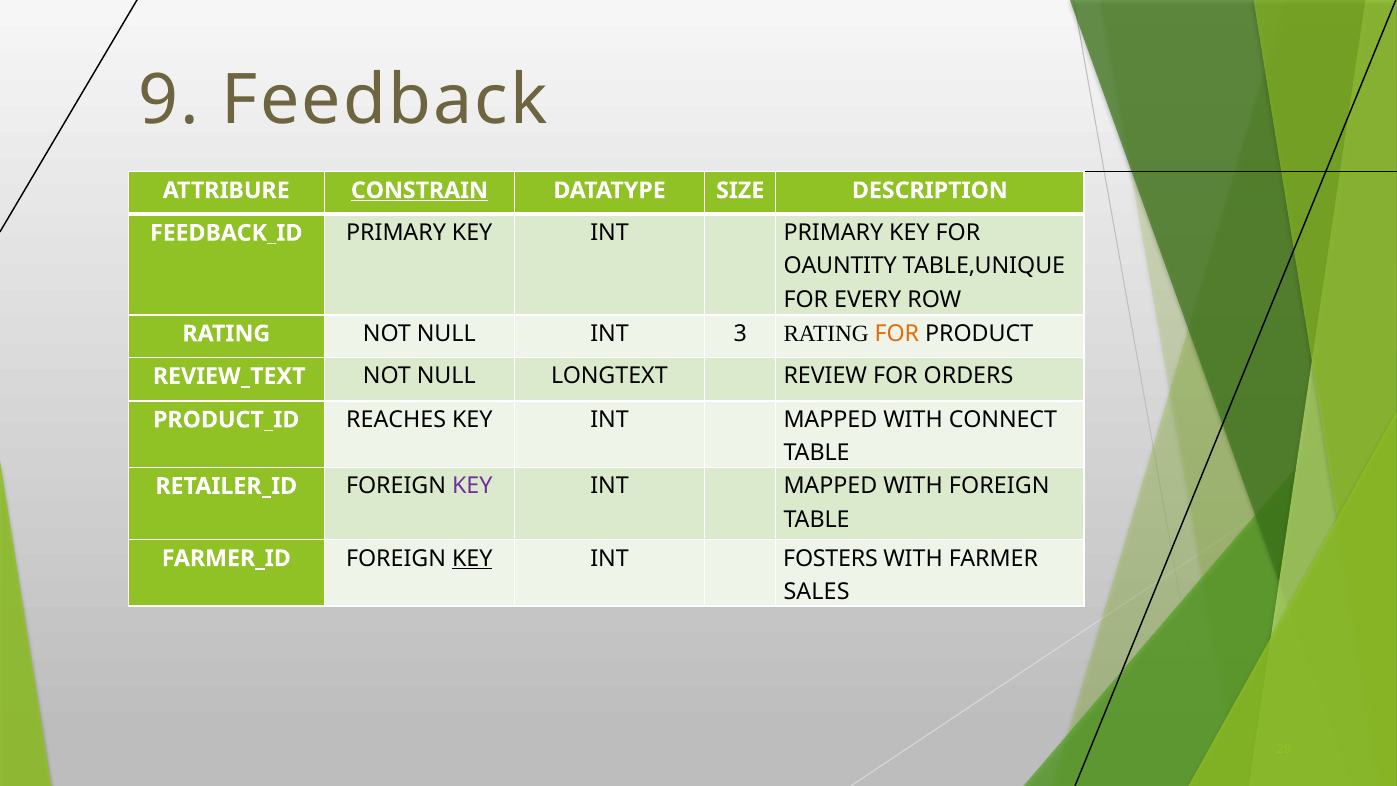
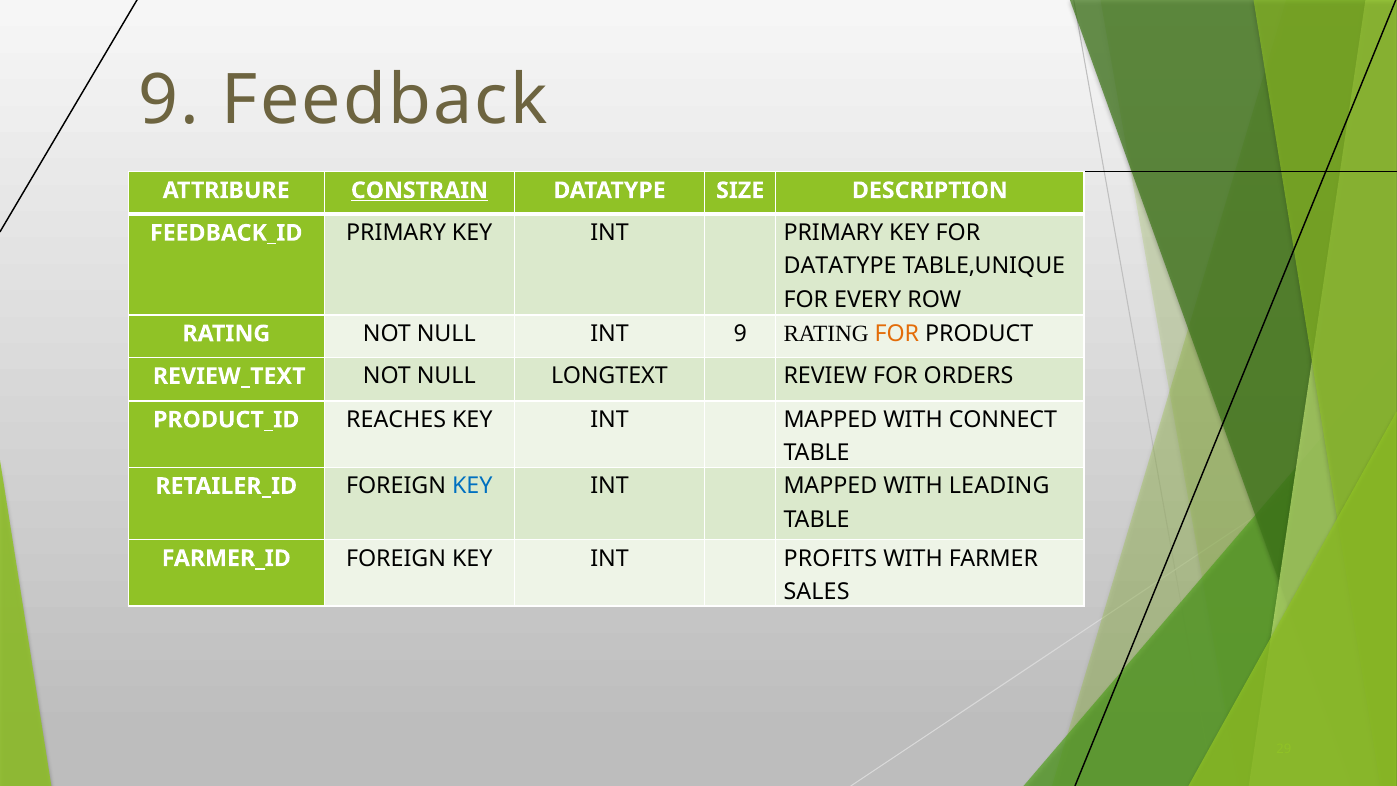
OAUNTITY: OAUNTITY -> DATATYPE (840, 266)
INT 3: 3 -> 9 (740, 334)
KEY colour: purple -> blue (472, 486)
WITH FOREIGN: FOREIGN -> LEADING (999, 486)
KEY underline: present -> none (472, 558)
FOSTERS: FOSTERS -> PROFITS (830, 558)
